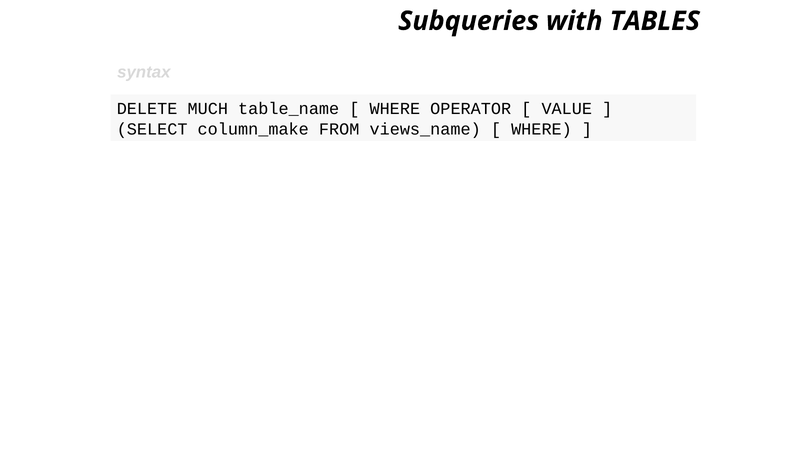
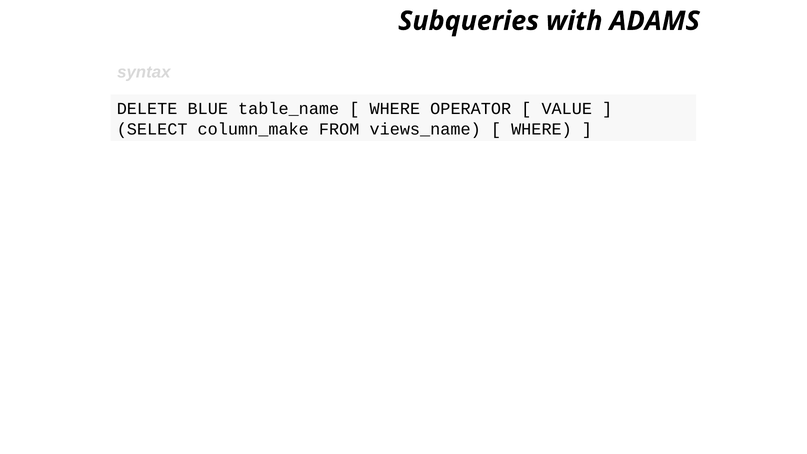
TABLES: TABLES -> ADAMS (655, 21)
MUCH: MUCH -> BLUE (208, 109)
